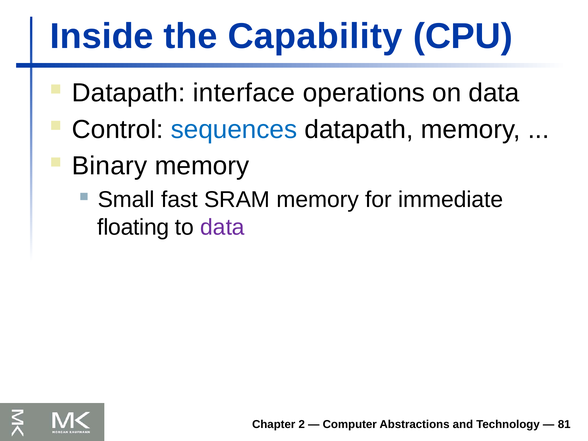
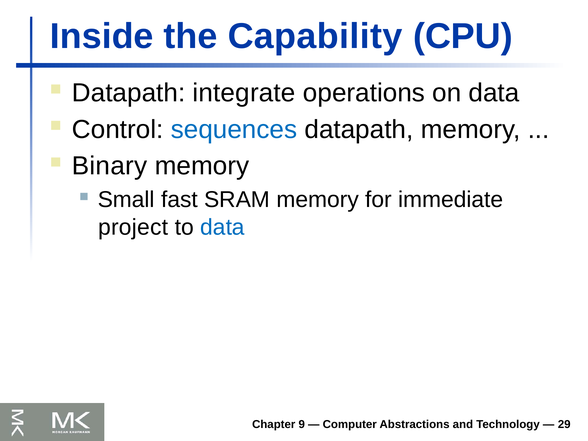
interface: interface -> integrate (244, 93)
floating: floating -> project (133, 227)
data colour: purple -> blue (222, 227)
2: 2 -> 9 (302, 424)
81: 81 -> 29 (564, 424)
